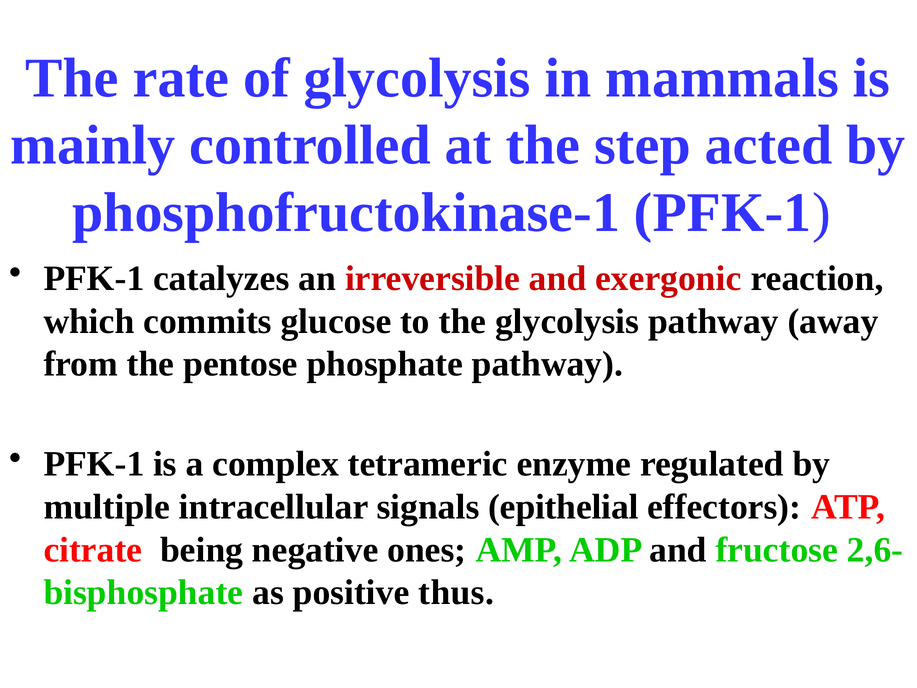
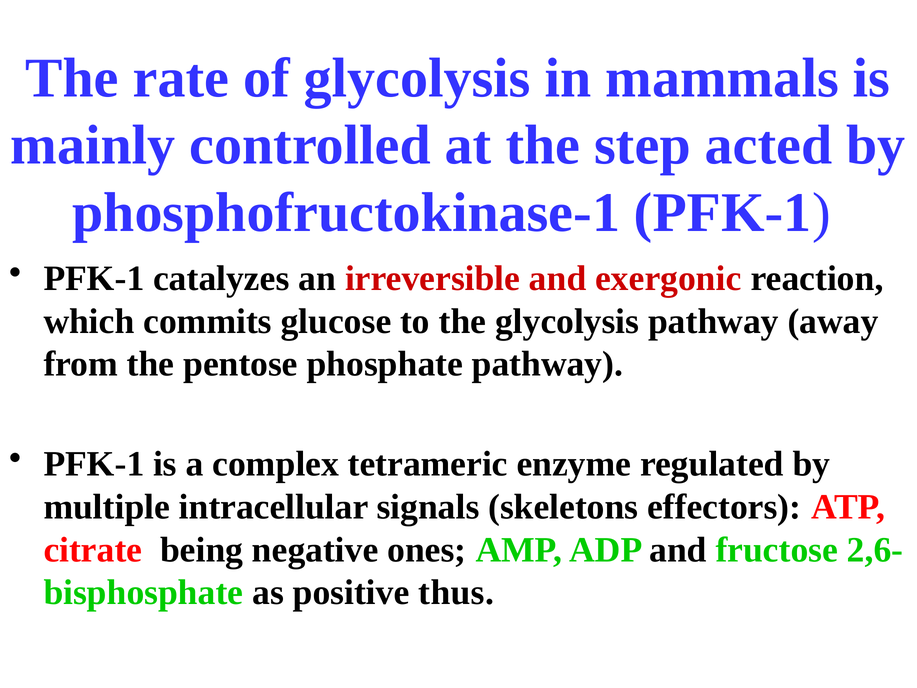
epithelial: epithelial -> skeletons (563, 507)
